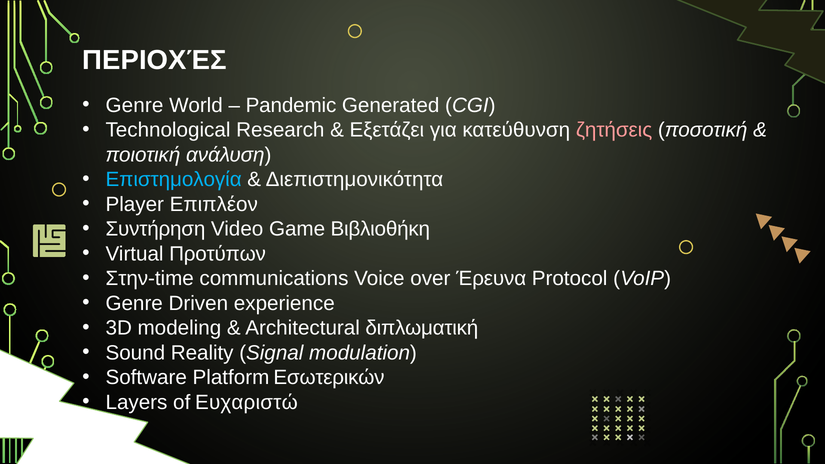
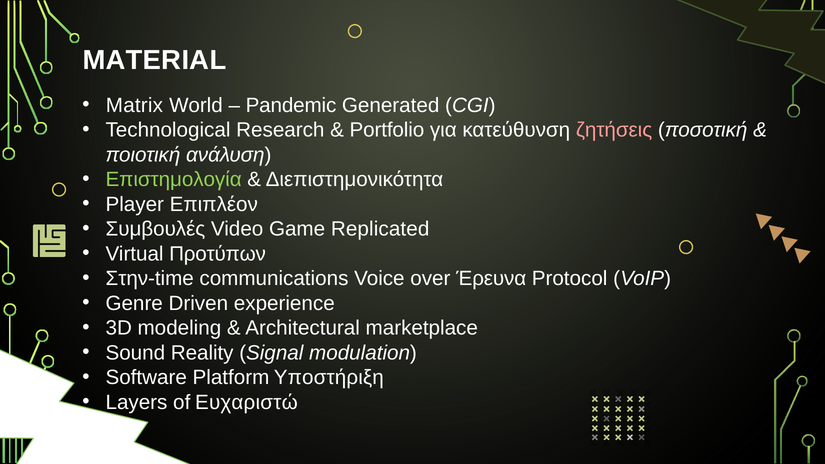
ΠΕΡΙΟΧΈΣ: ΠΕΡΙΟΧΈΣ -> MATERIAL (154, 60)
Genre: Genre -> Matrix (134, 105)
Εξετάζει: Εξετάζει -> Portfolio (387, 130)
Επιστημολογία colour: light blue -> light green (174, 180)
Συντήρηση: Συντήρηση -> Συμβουλές (155, 229)
Βιβλιοθήκη: Βιβλιοθήκη -> Replicated (380, 229)
διπλωματική: διπλωματική -> marketplace (422, 328)
Εσωτερικών: Εσωτερικών -> Υποστήριξη (329, 378)
